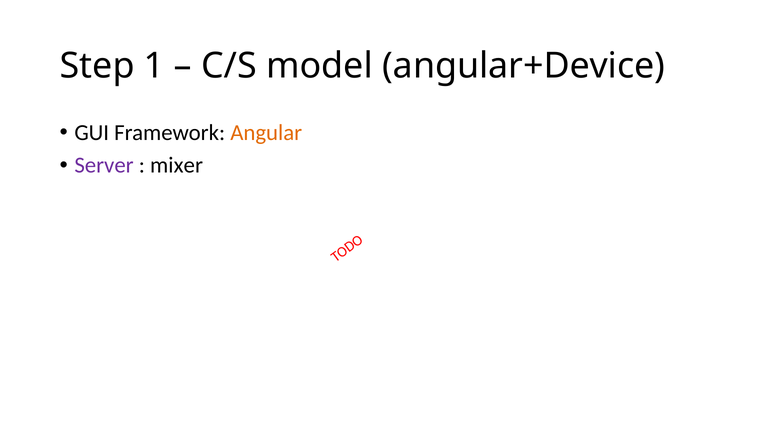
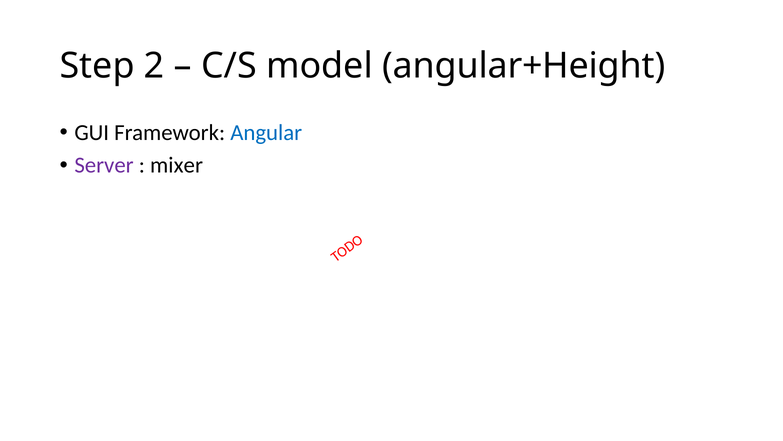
1: 1 -> 2 (154, 66)
angular+Device: angular+Device -> angular+Height (524, 66)
Angular colour: orange -> blue (266, 132)
